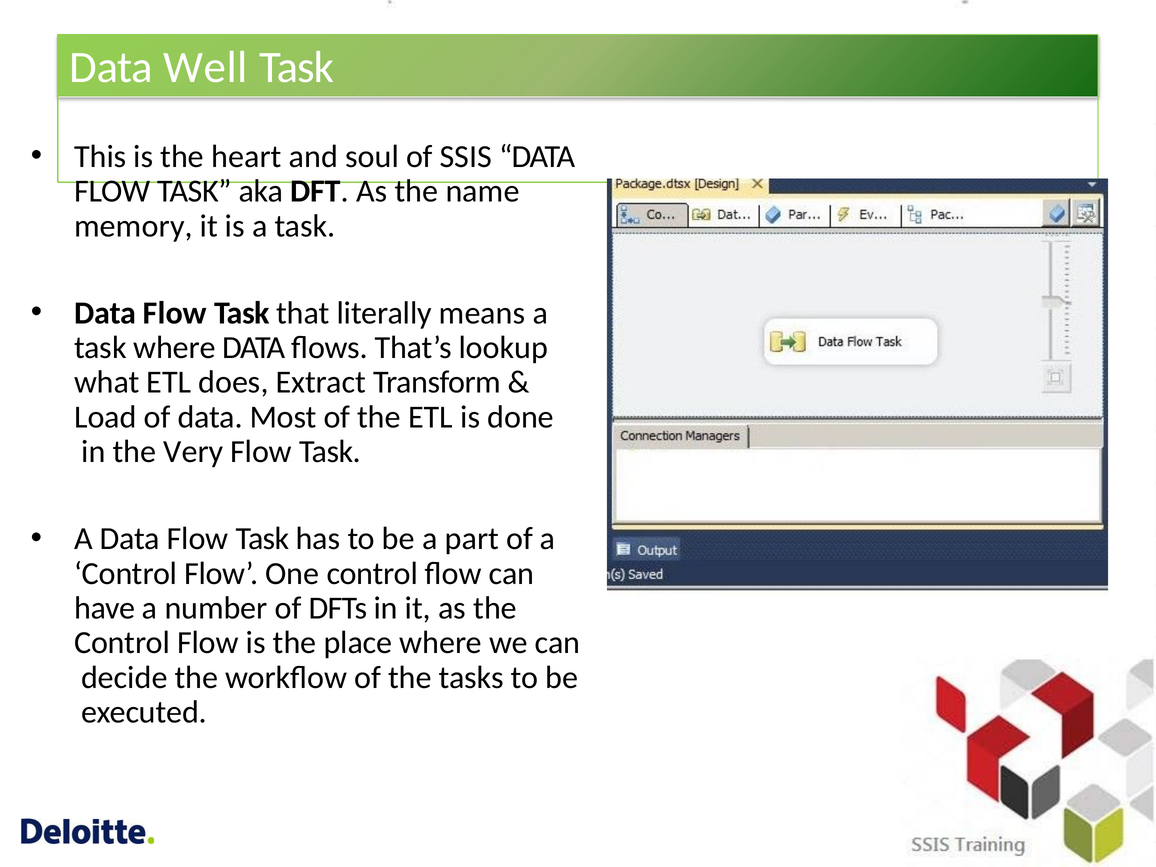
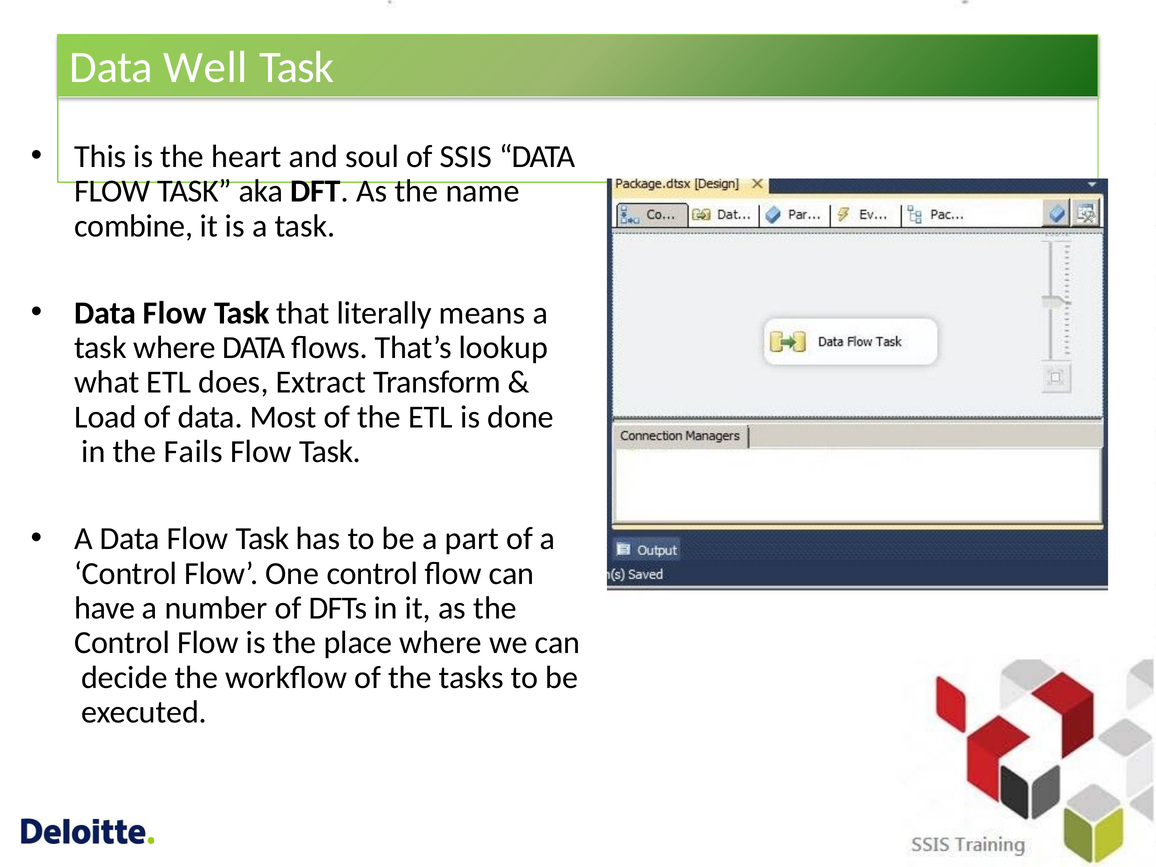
memory: memory -> combine (134, 226)
Very: Very -> Fails (193, 452)
